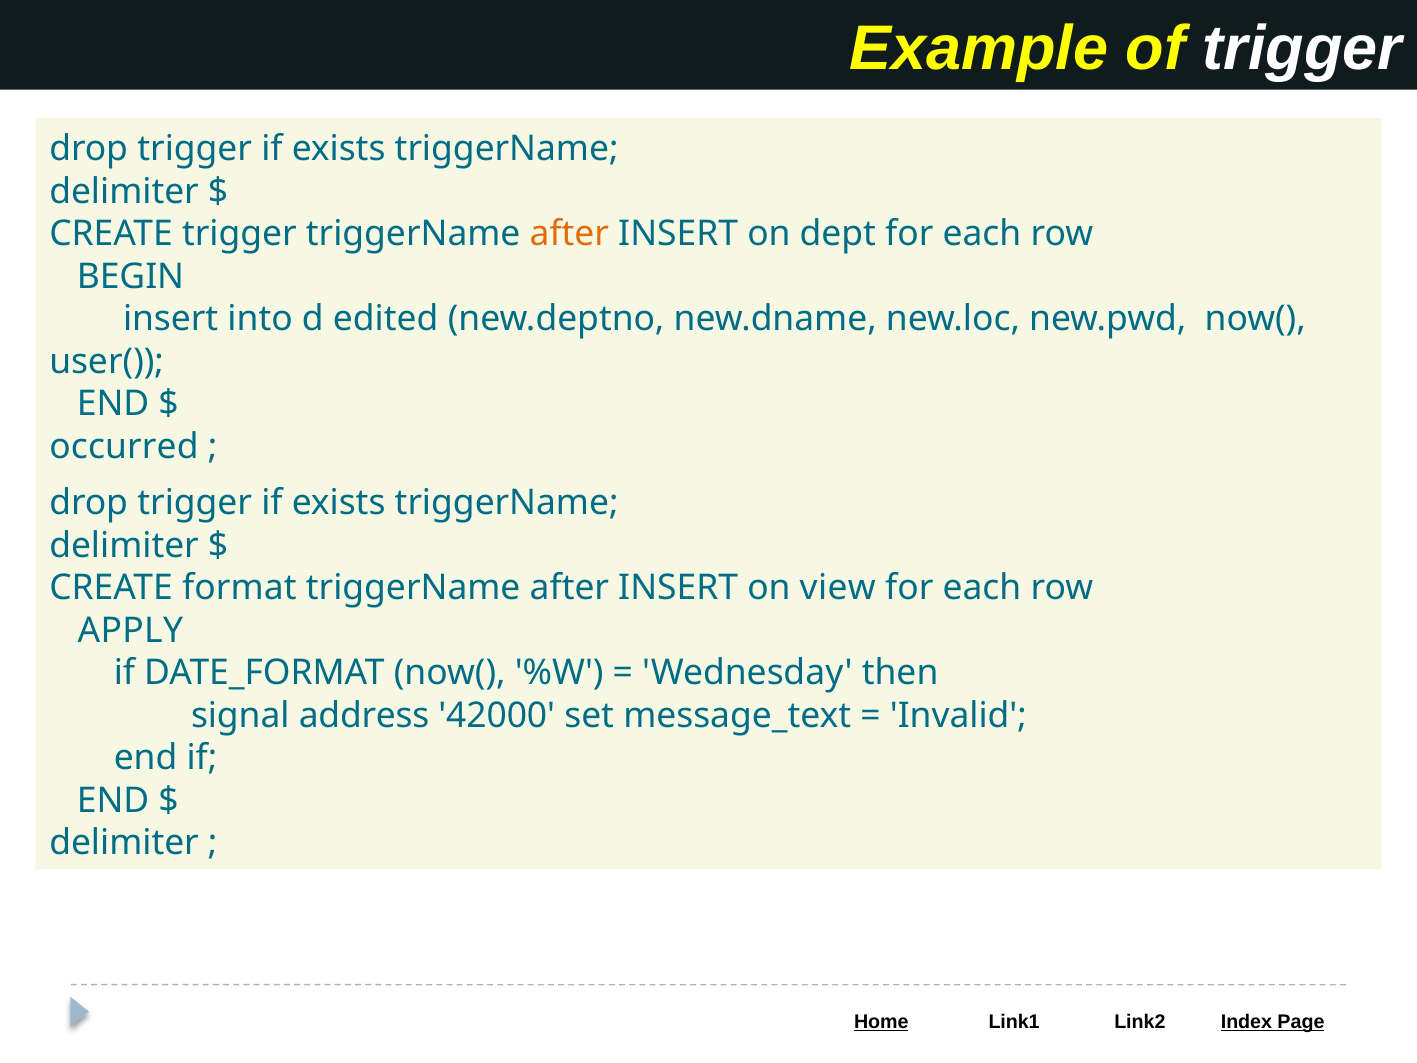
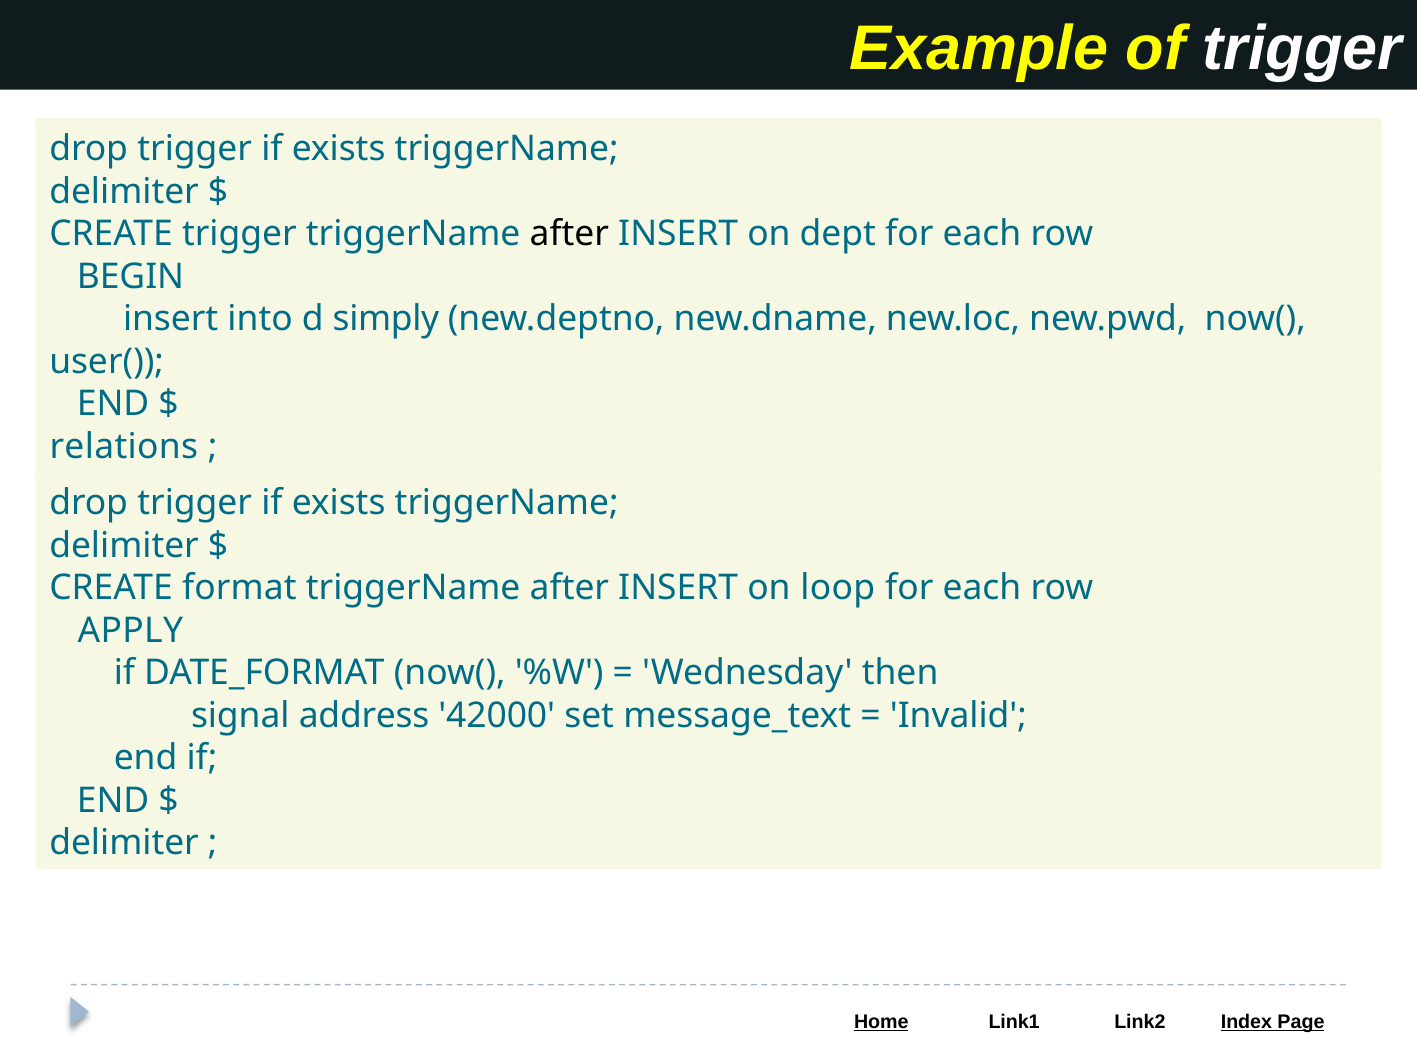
after colour: orange -> black (569, 234)
edited: edited -> simply (386, 319)
occurred: occurred -> relations (124, 446)
view: view -> loop (838, 588)
